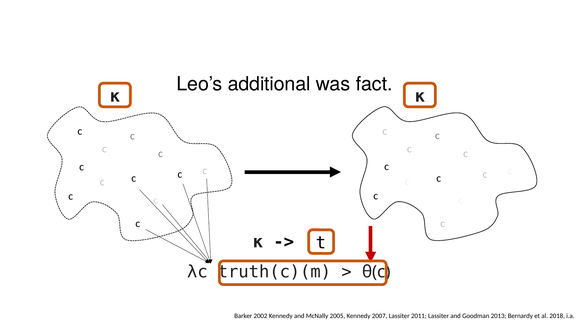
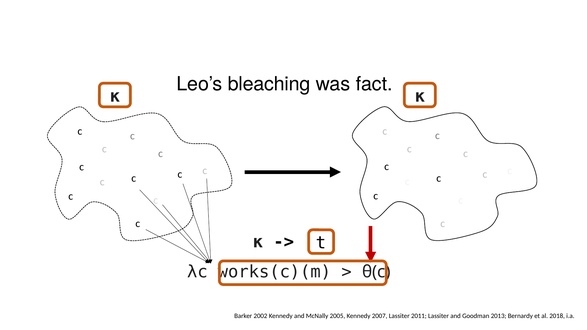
additional: additional -> bleaching (269, 84)
truth(c)(m: truth(c)(m -> works(c)(m (275, 272)
